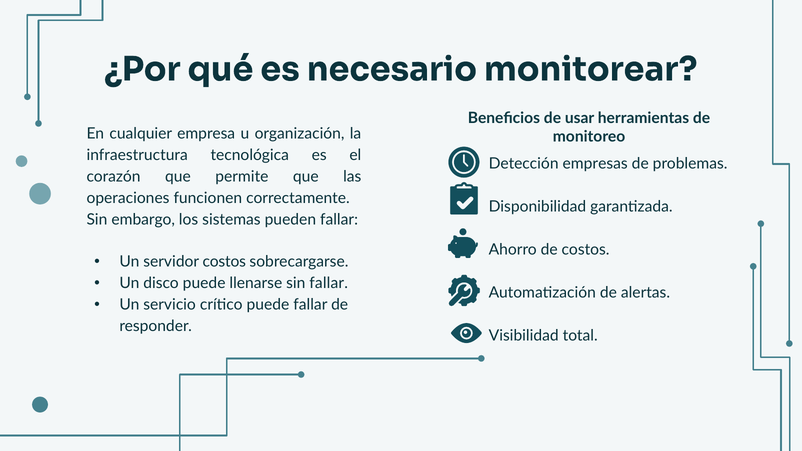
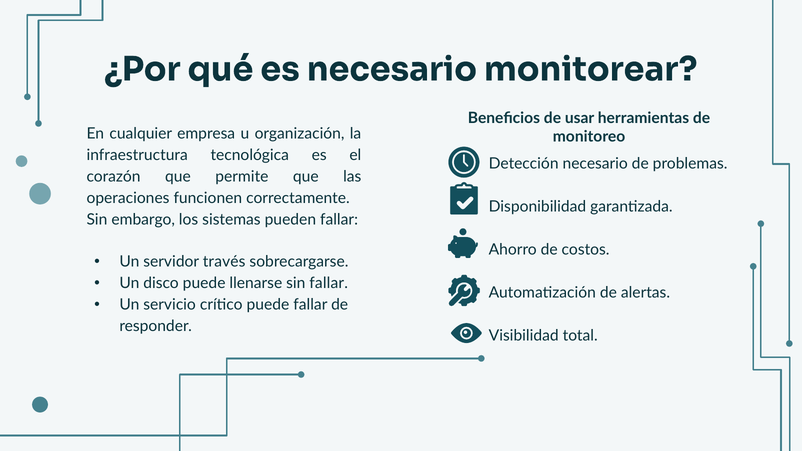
Detección empresas: empresas -> necesario (595, 164)
servidor costos: costos -> través (224, 262)
